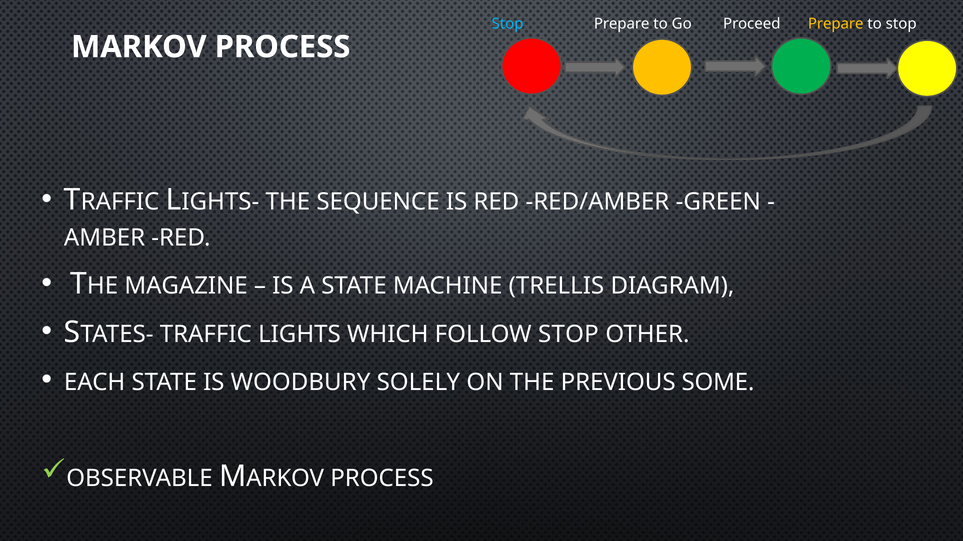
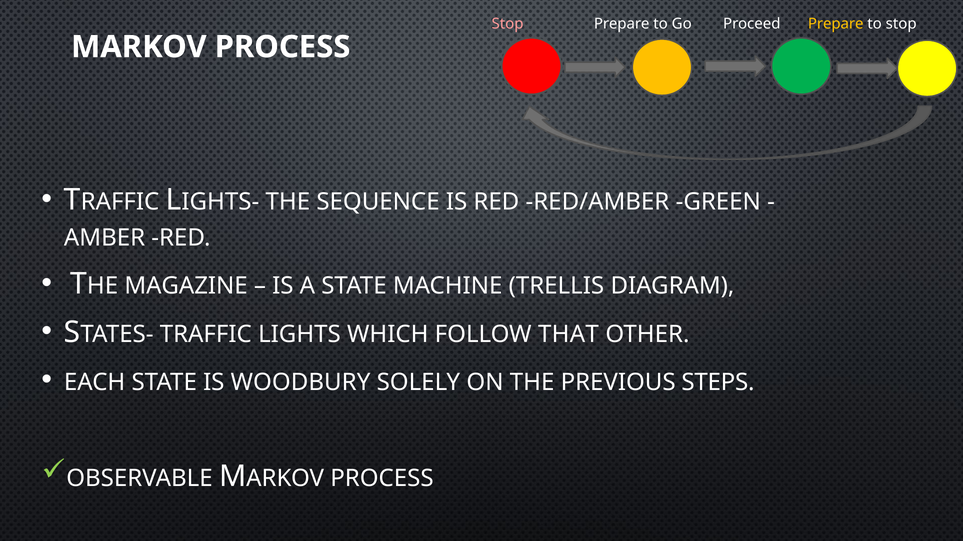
Stop colour: light blue -> pink (508, 24)
FOLLOW STOP: STOP -> THAT (568, 335)
SOME: SOME -> STEPS (718, 383)
